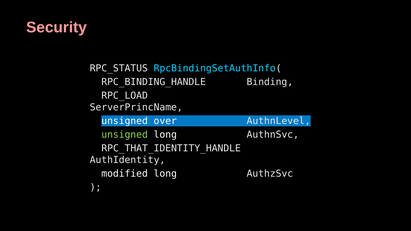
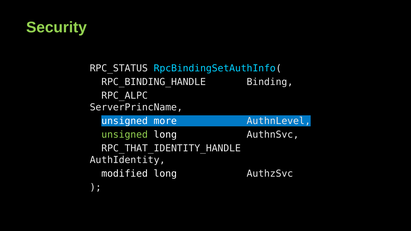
Security colour: pink -> light green (56, 27)
RPC_LOAD: RPC_LOAD -> RPC_ALPC (125, 96)
over: over -> more (165, 121)
